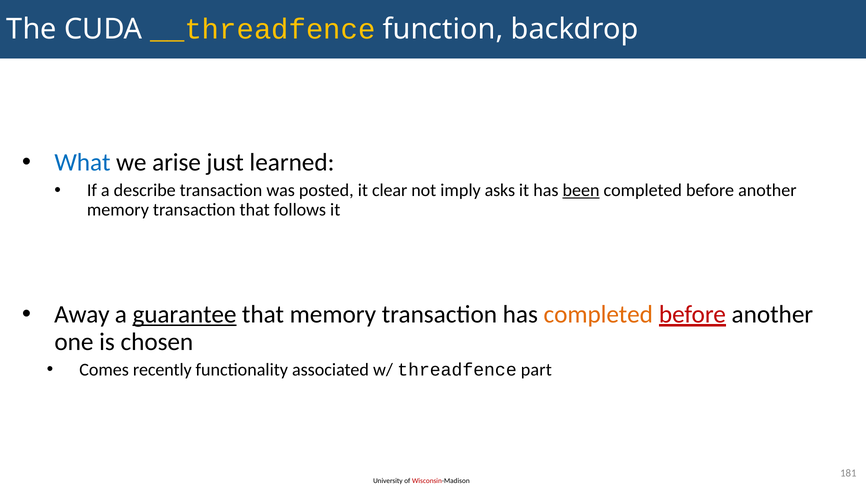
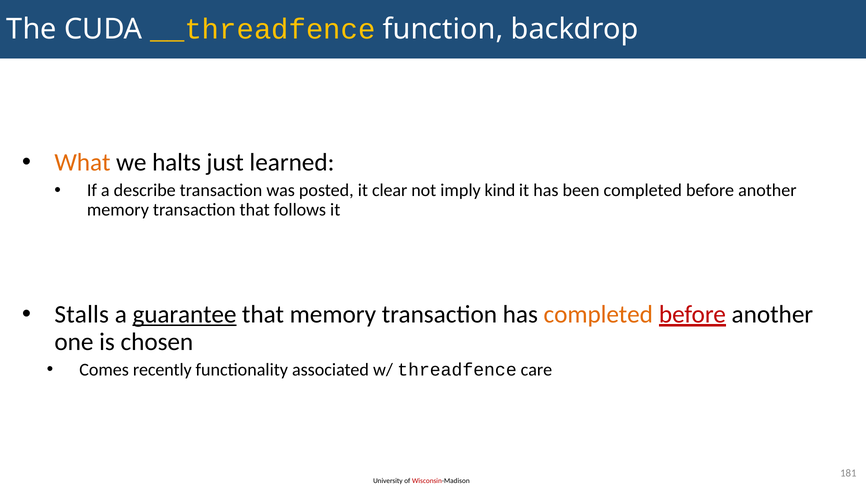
What colour: blue -> orange (83, 162)
arise: arise -> halts (177, 162)
asks: asks -> kind (500, 190)
been underline: present -> none (581, 190)
Away: Away -> Stalls (82, 315)
part: part -> care (536, 370)
